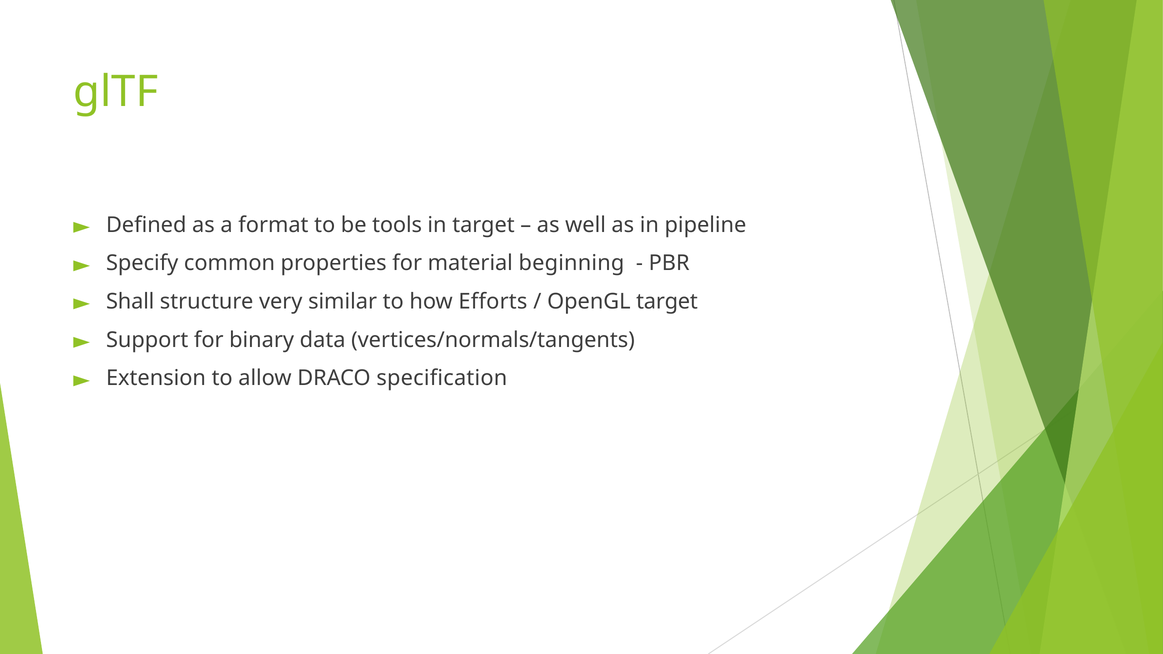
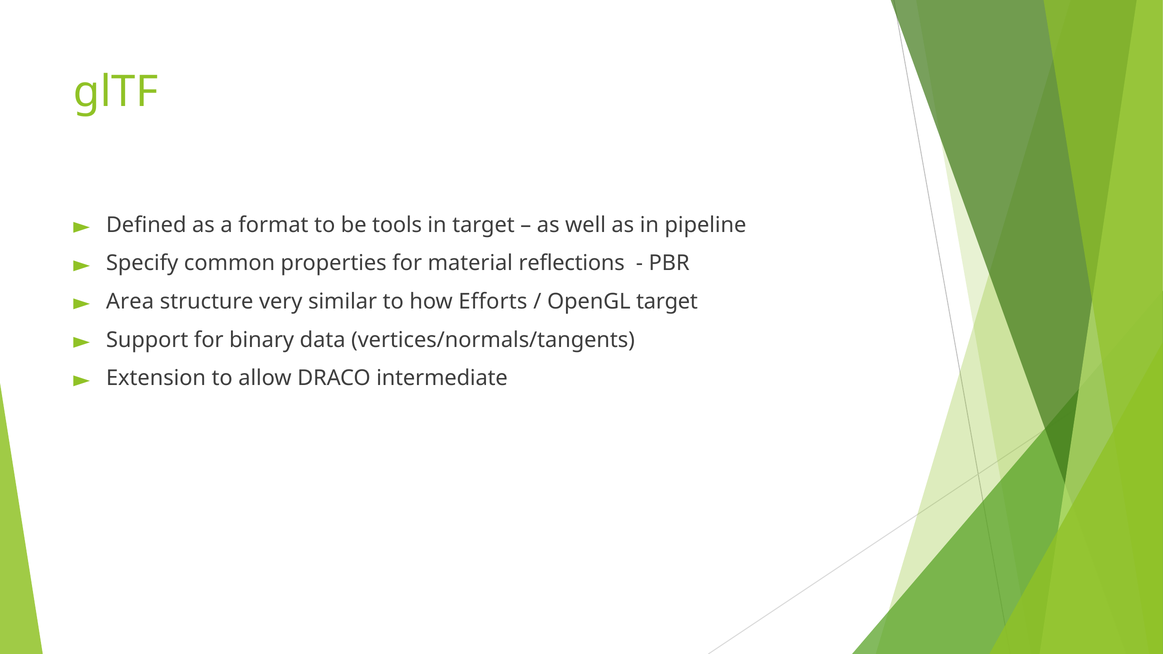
beginning: beginning -> reflections (572, 263)
Shall: Shall -> Area (130, 302)
specification: specification -> intermediate (442, 378)
